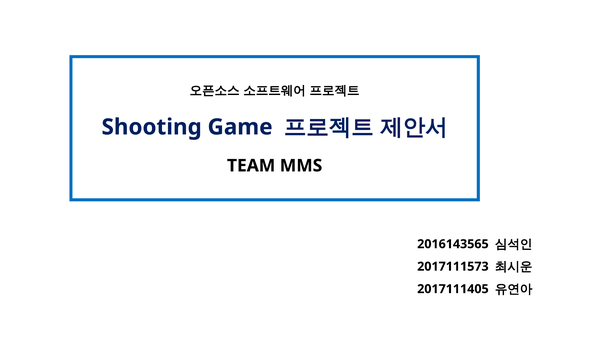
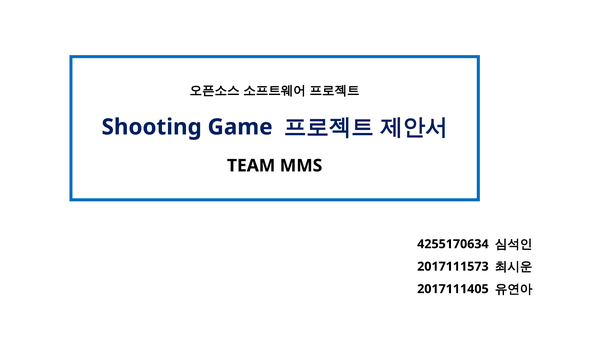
2016143565: 2016143565 -> 4255170634 (453, 244)
